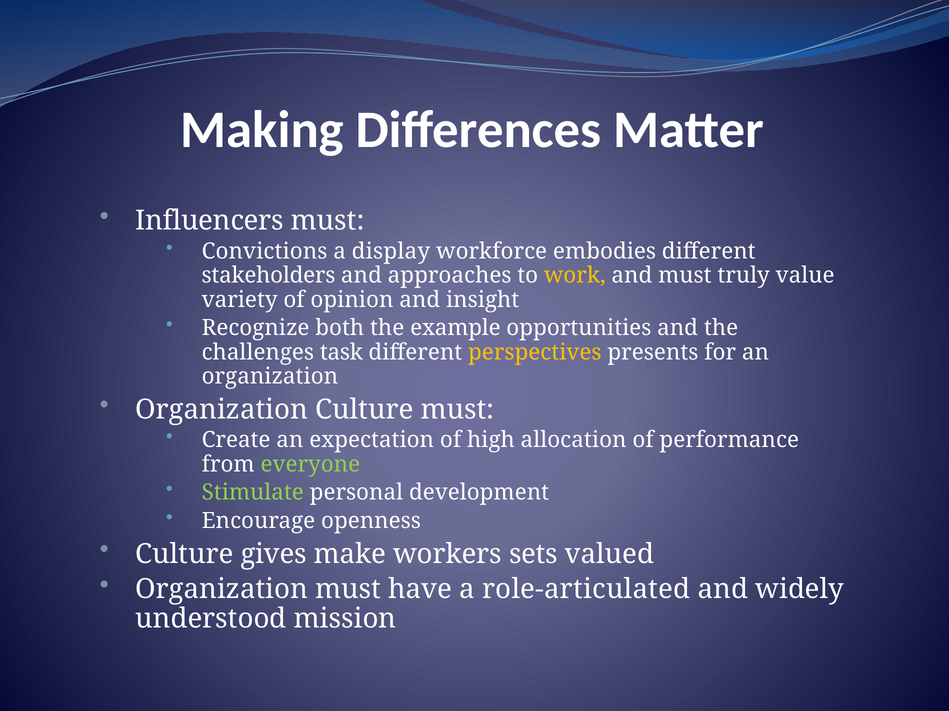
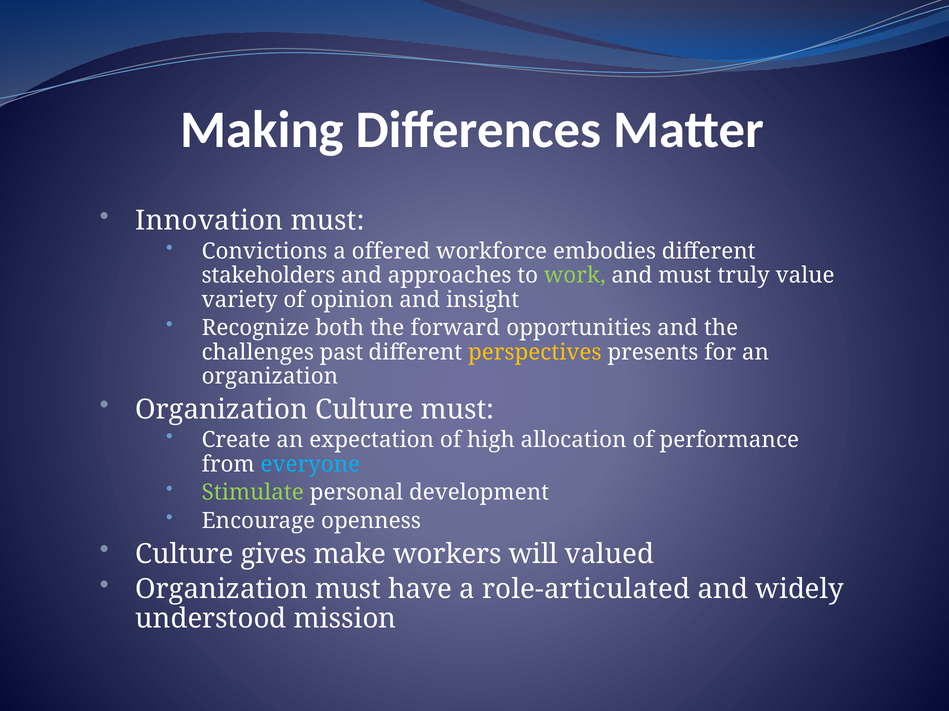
Influencers: Influencers -> Innovation (209, 221)
display: display -> offered (391, 252)
work colour: yellow -> light green (575, 276)
example: example -> forward (455, 328)
task: task -> past (341, 353)
everyone colour: light green -> light blue (310, 465)
sets: sets -> will (533, 555)
